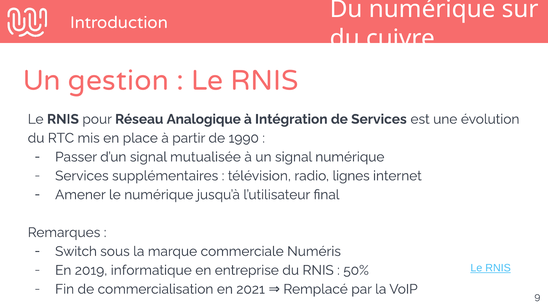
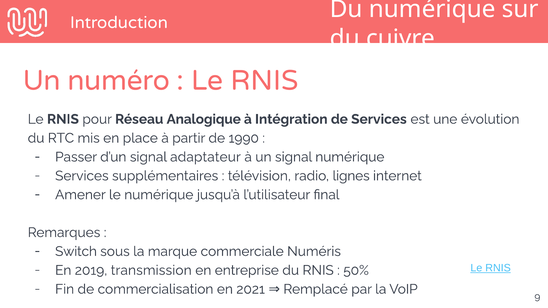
gestion: gestion -> numéro (119, 80)
mutualisée: mutualisée -> adaptateur (205, 157)
informatique: informatique -> transmission (151, 270)
